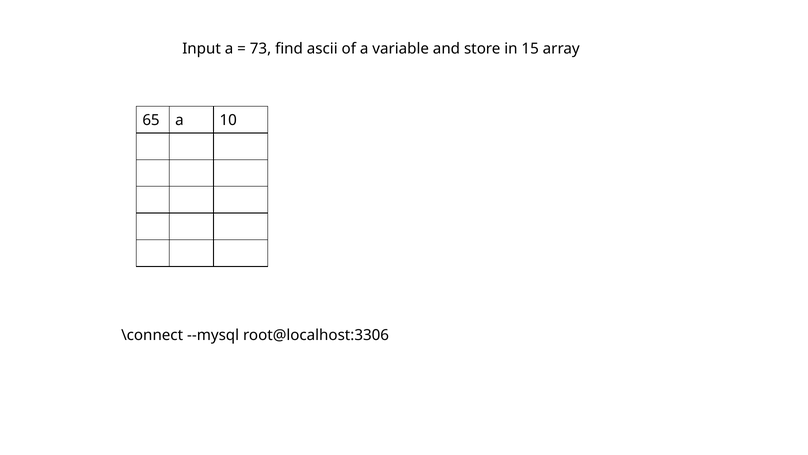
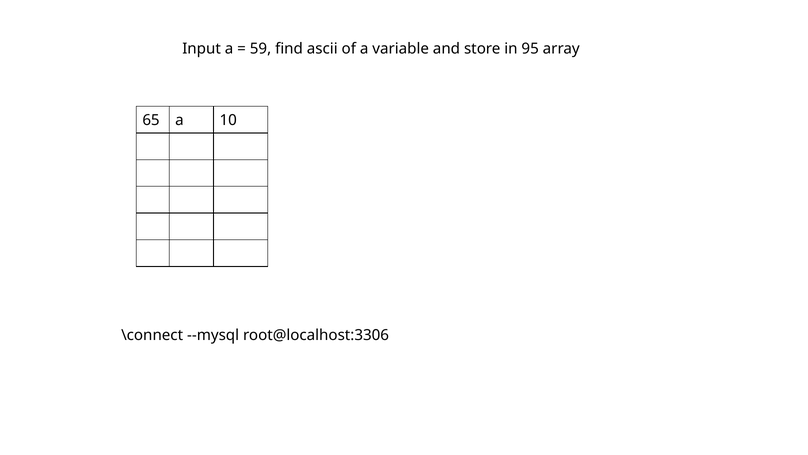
73: 73 -> 59 (261, 48)
15: 15 -> 95 (530, 48)
